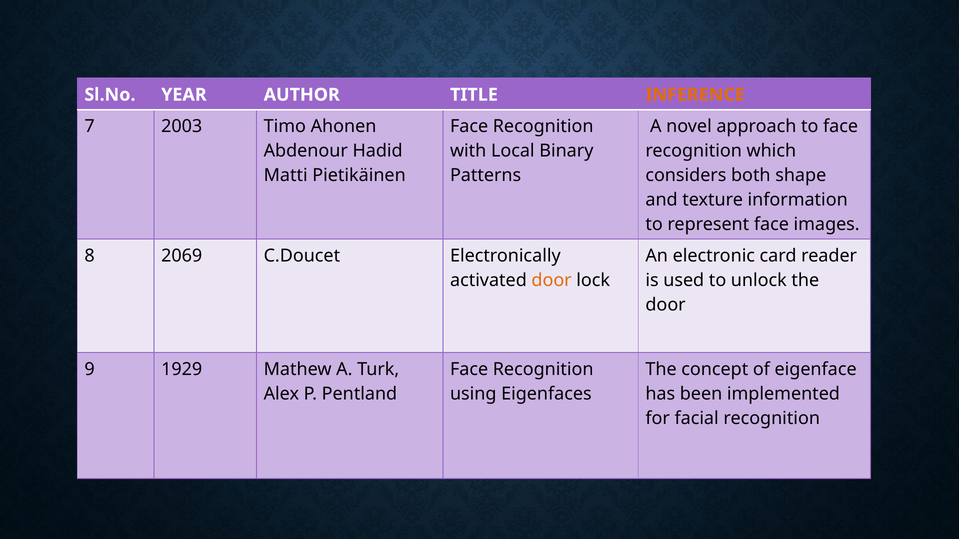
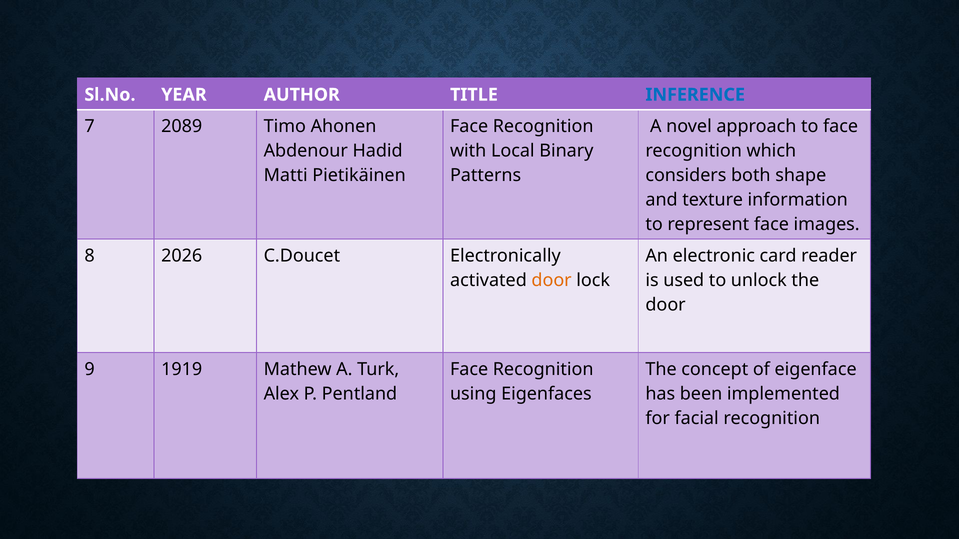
INFERENCE colour: orange -> blue (695, 95)
2003: 2003 -> 2089 (182, 127)
2069: 2069 -> 2026 (182, 256)
1929: 1929 -> 1919 (182, 370)
